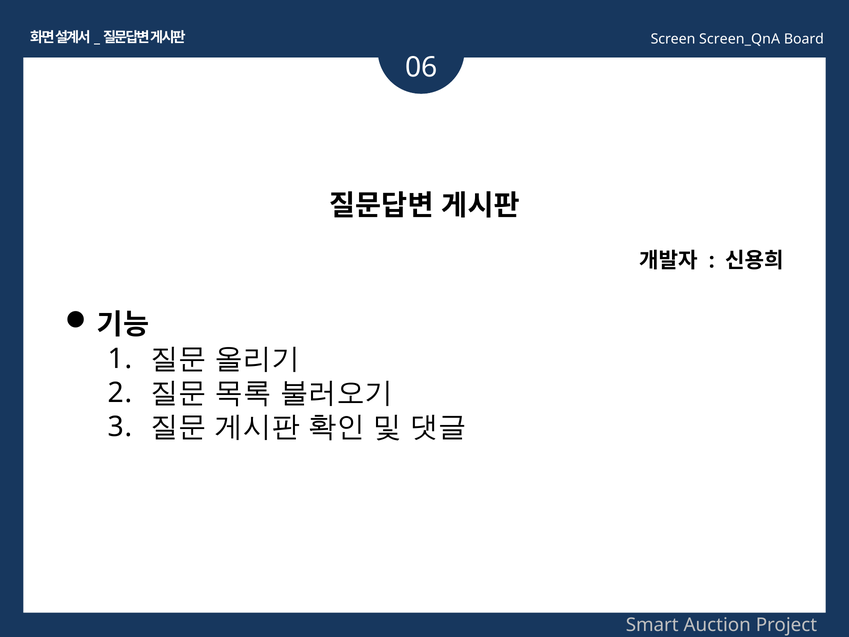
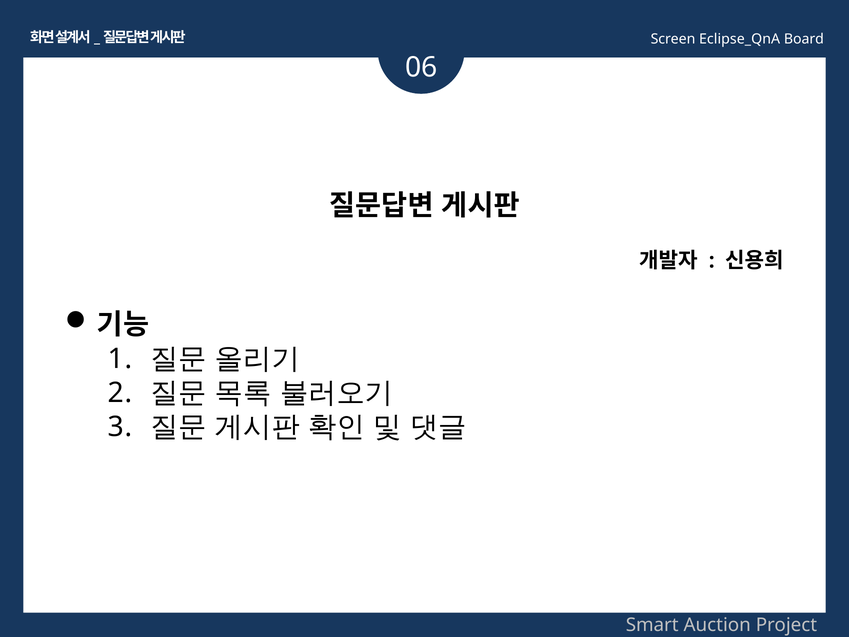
Screen_QnA: Screen_QnA -> Eclipse_QnA (740, 39)
